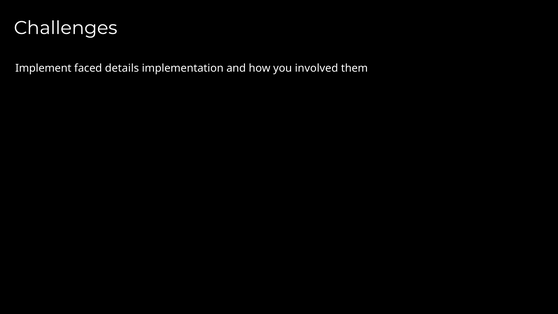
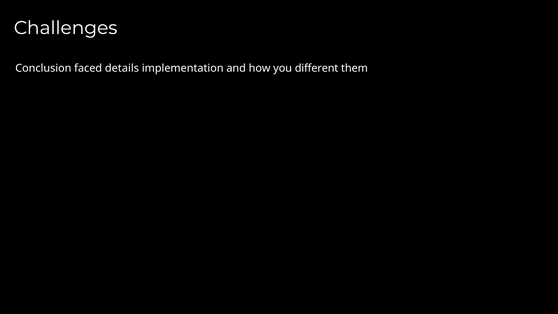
Implement: Implement -> Conclusion (43, 68)
involved: involved -> different (317, 68)
